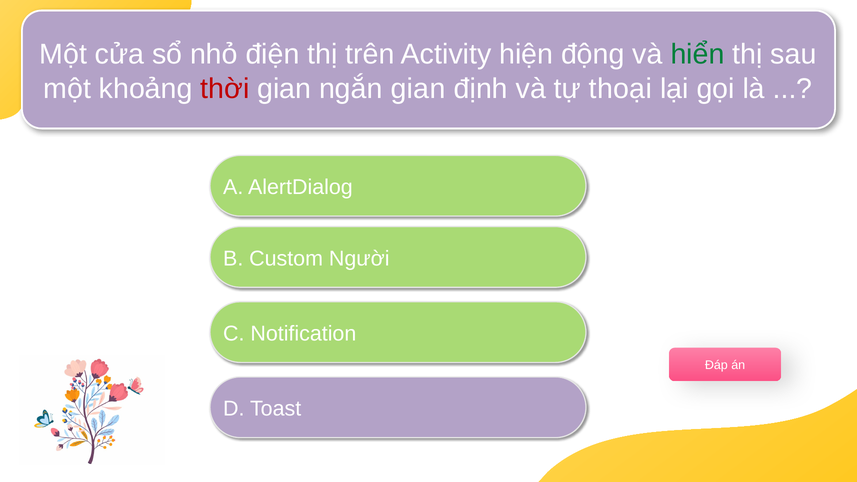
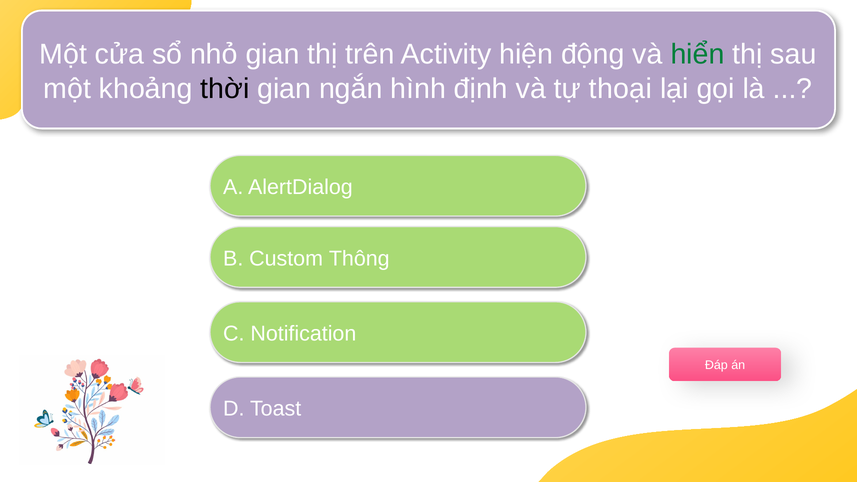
nhỏ điện: điện -> gian (273, 54)
thời colour: red -> black (225, 89)
ngắn gian: gian -> hình (418, 89)
Người: Người -> Thông (359, 258)
